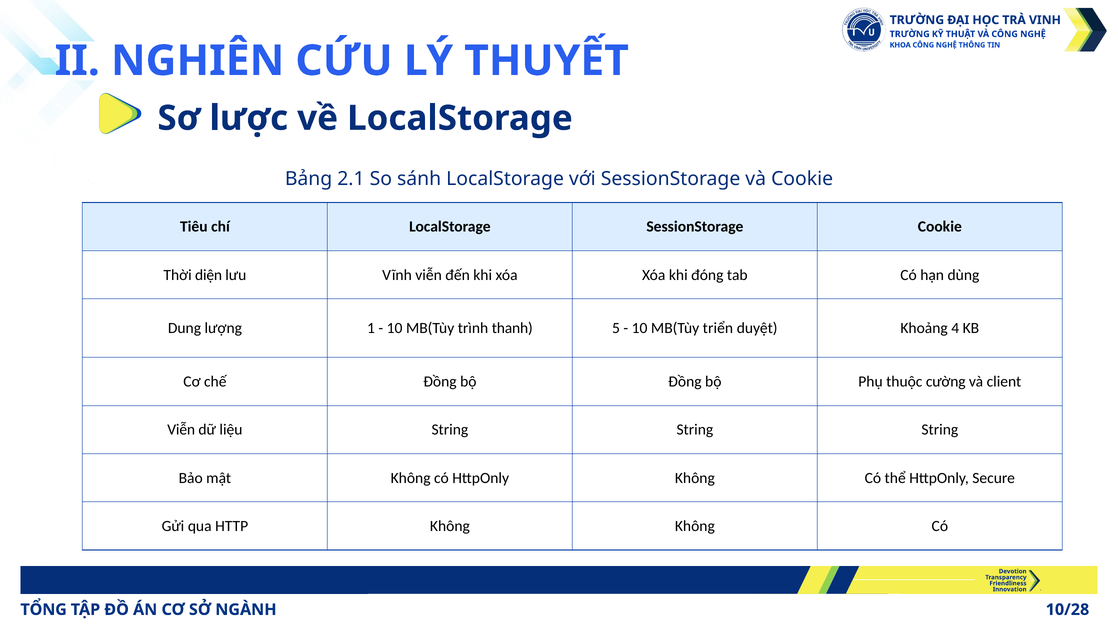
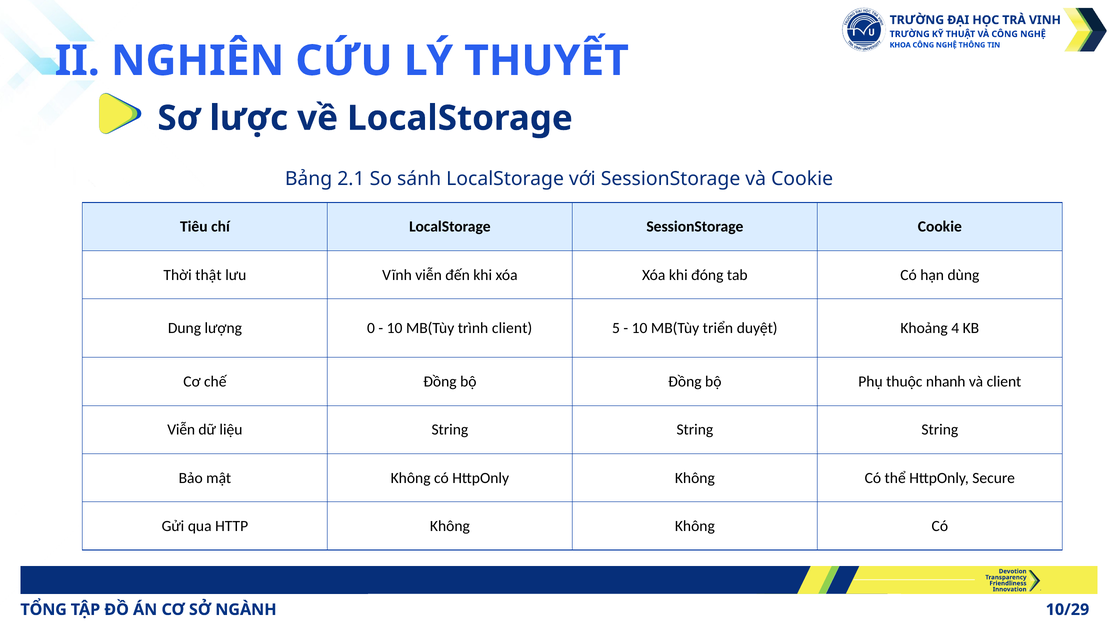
diện: diện -> thật (208, 275)
1: 1 -> 0 (371, 328)
trình thanh: thanh -> client (512, 328)
cường: cường -> nhanh (946, 382)
10/28: 10/28 -> 10/29 (1067, 609)
